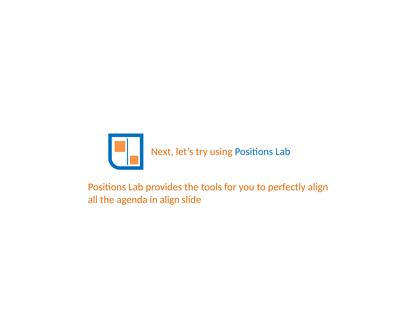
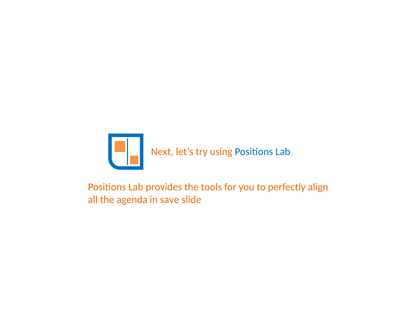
in align: align -> save (170, 200)
